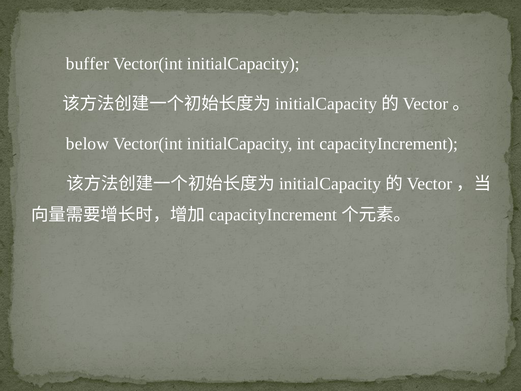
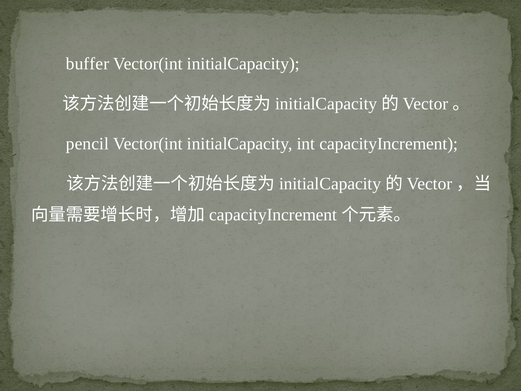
below: below -> pencil (88, 144)
